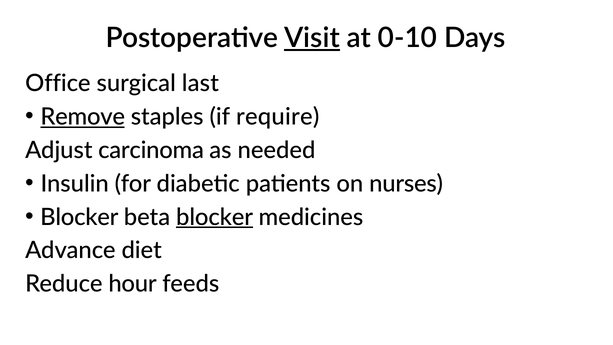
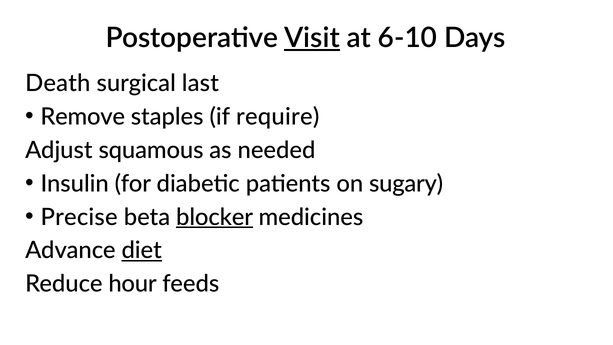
0-10: 0-10 -> 6-10 (408, 38)
Office: Office -> Death (58, 83)
Remove underline: present -> none (83, 117)
carcinoma: carcinoma -> squamous (151, 150)
nurses: nurses -> sugary (406, 184)
Blocker: Blocker -> Precise (79, 217)
diet underline: none -> present (142, 250)
